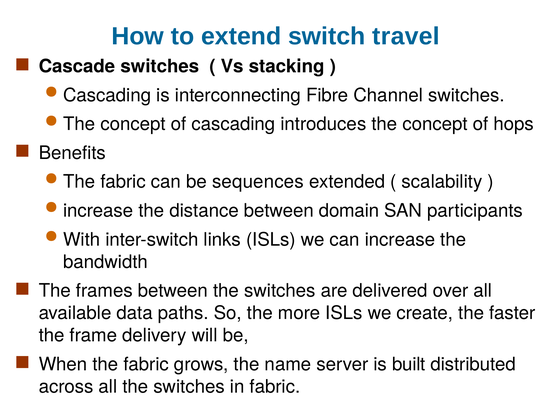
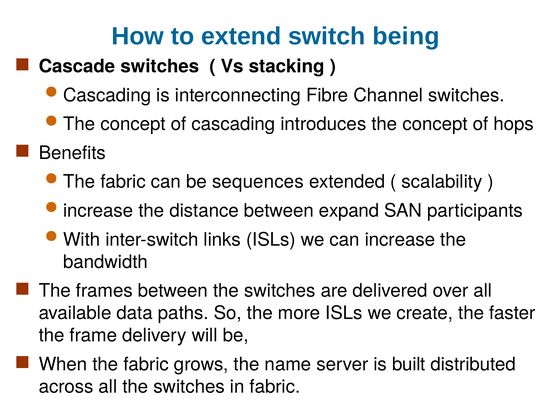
travel: travel -> being (406, 36)
domain: domain -> expand (349, 211)
